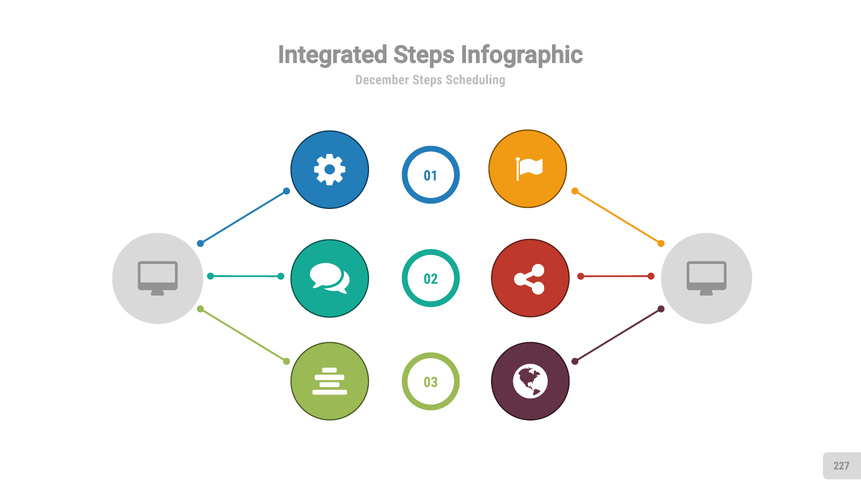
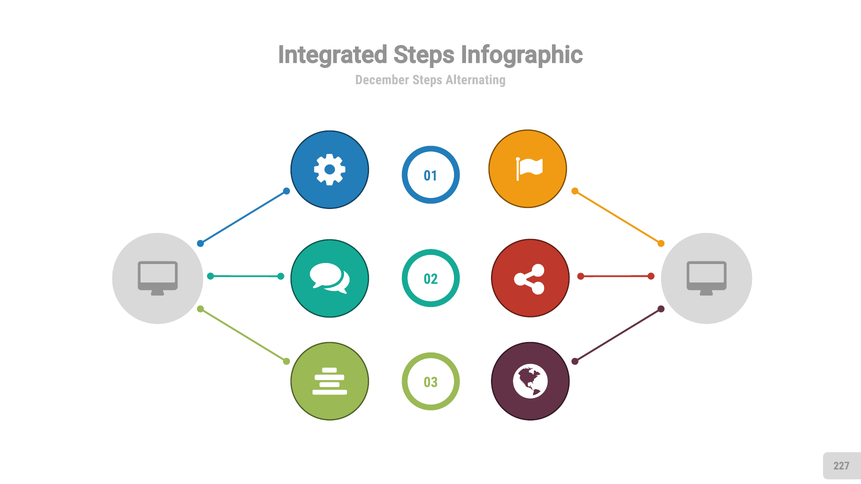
Scheduling: Scheduling -> Alternating (476, 80)
